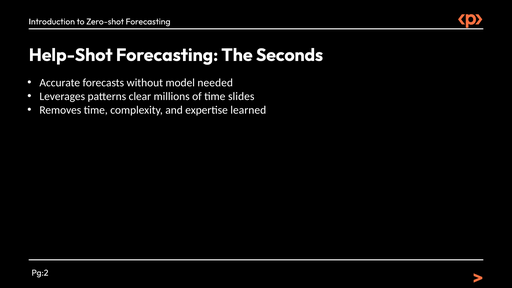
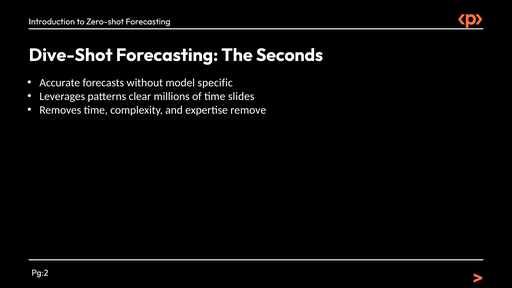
Help-Shot: Help-Shot -> Dive-Shot (71, 55)
needed: needed -> specific (215, 83)
learned: learned -> remove (248, 110)
